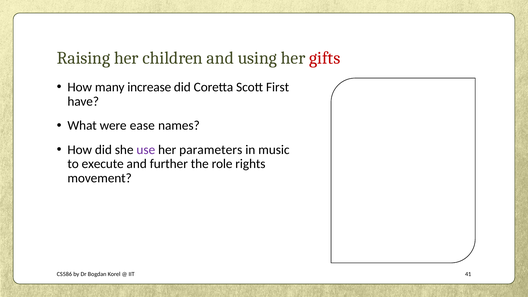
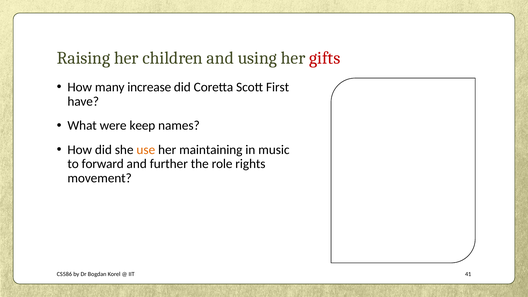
ease: ease -> keep (142, 126)
use colour: purple -> orange (146, 150)
parameters: parameters -> maintaining (211, 150)
execute: execute -> forward (103, 164)
